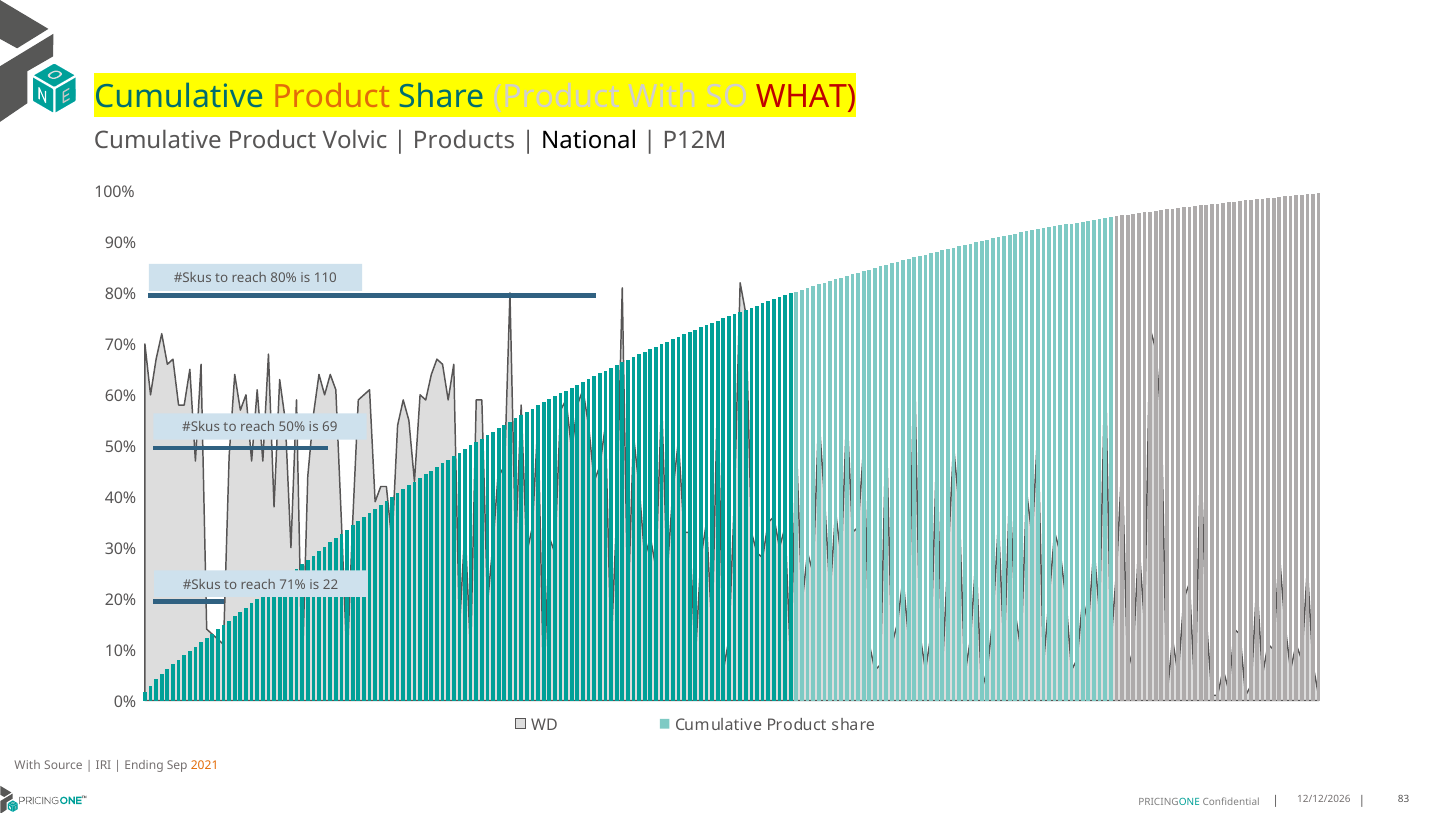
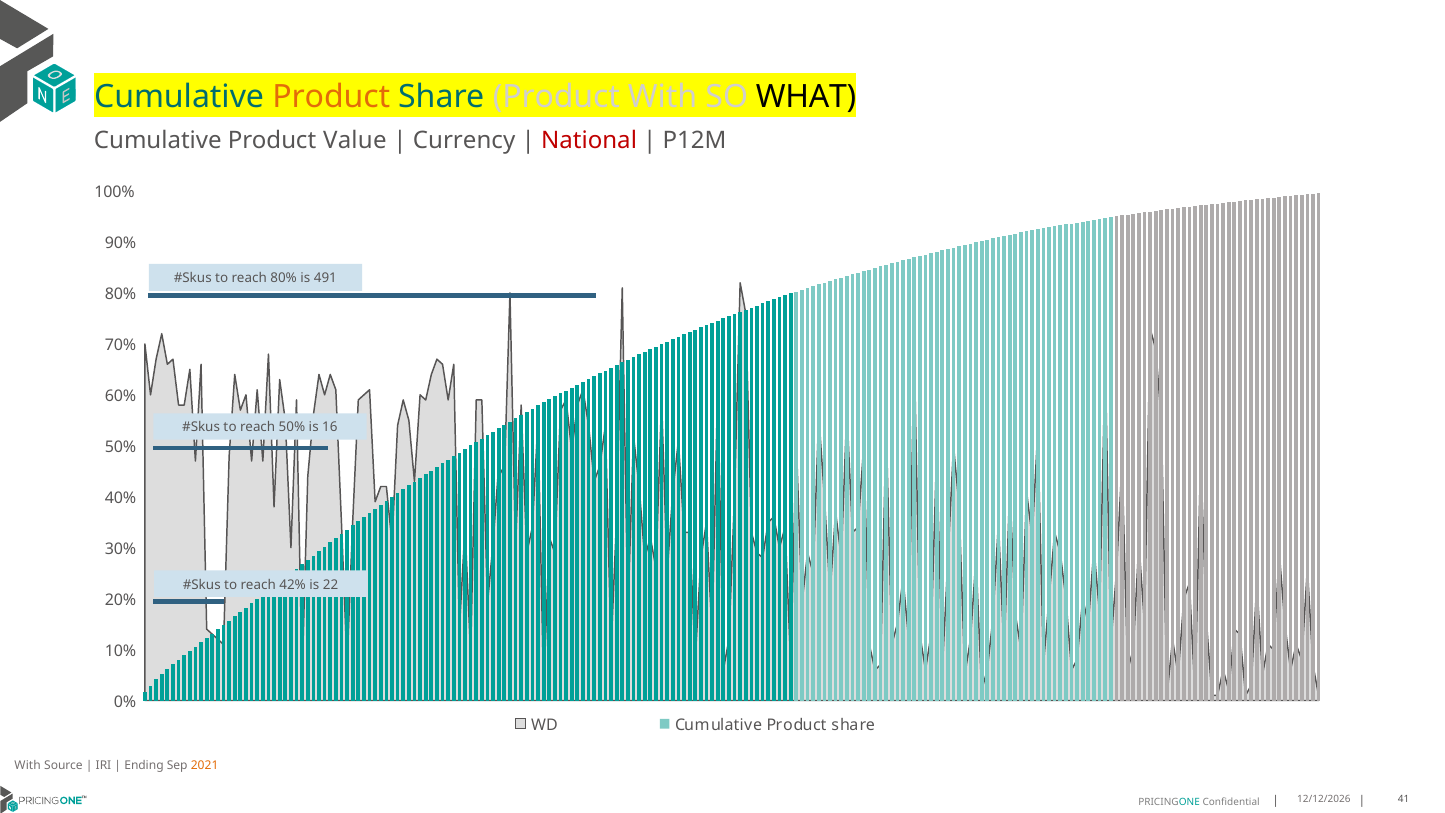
WHAT colour: red -> black (806, 97)
Volvic: Volvic -> Value (355, 141)
Products: Products -> Currency (464, 141)
National colour: black -> red (589, 141)
110: 110 -> 491 (325, 278)
69: 69 -> 16 (330, 427)
71%: 71% -> 42% (293, 584)
83: 83 -> 41 (1404, 799)
